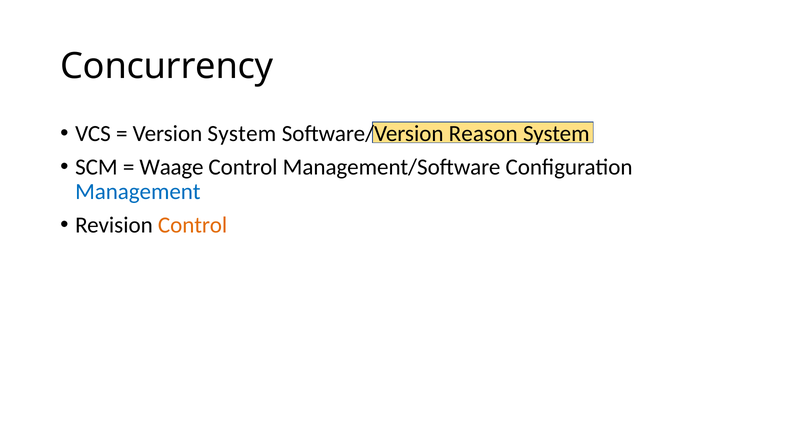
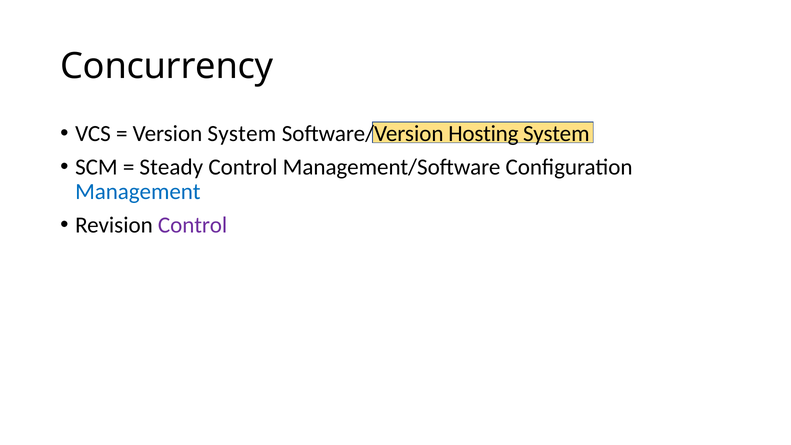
Reason: Reason -> Hosting (483, 134)
Waage: Waage -> Steady (171, 167)
Control colour: orange -> purple (193, 225)
